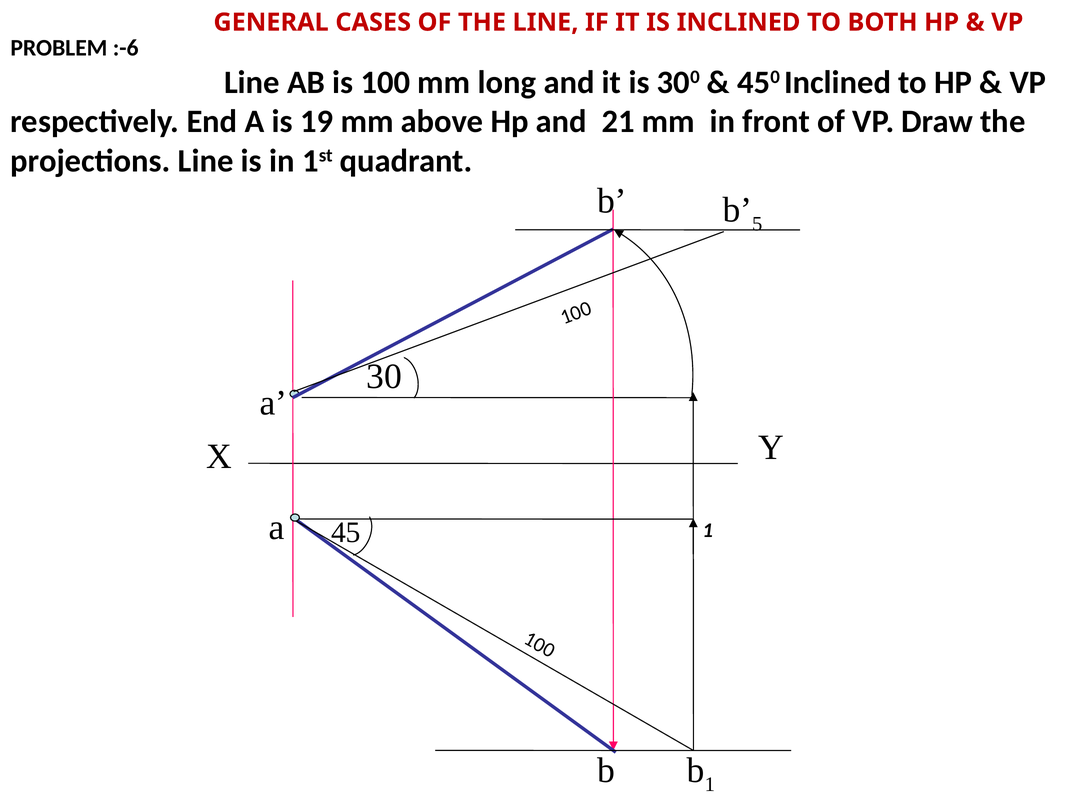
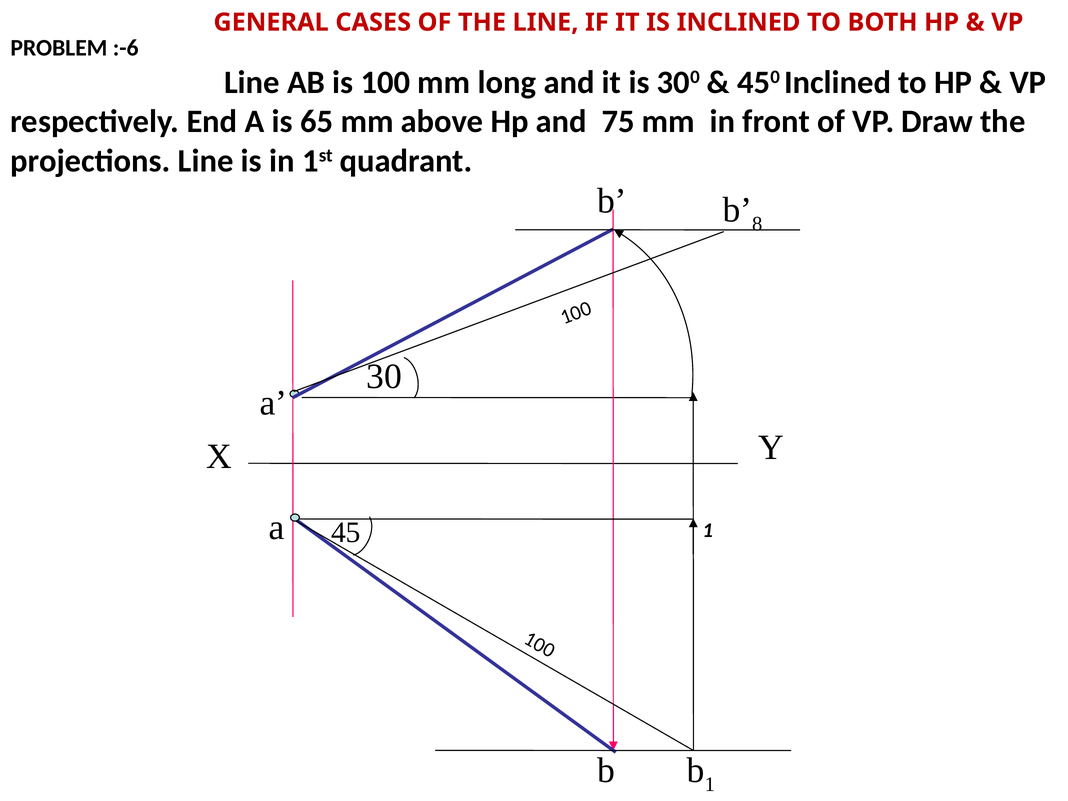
19: 19 -> 65 (317, 122)
21: 21 -> 75 (618, 122)
5: 5 -> 8 (757, 224)
